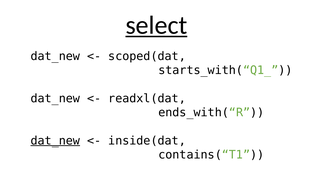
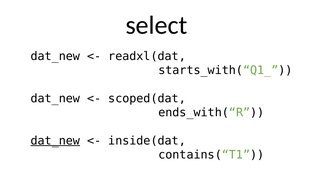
select underline: present -> none (156, 25)
scoped(dat: scoped(dat -> readxl(dat (147, 56)
readxl(dat: readxl(dat -> scoped(dat (147, 98)
